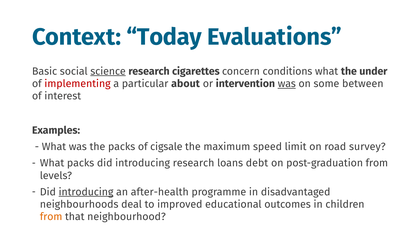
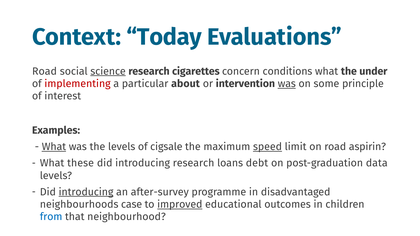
Basic: Basic -> Road (45, 71)
between: between -> principle (363, 84)
What underline: none -> present (54, 147)
the packs: packs -> levels (122, 147)
speed underline: none -> present (268, 147)
survey: survey -> aspirin (367, 147)
What packs: packs -> these (81, 163)
post-graduation from: from -> data (377, 163)
after-health: after-health -> after-survey (160, 192)
deal: deal -> case (132, 205)
improved underline: none -> present (180, 205)
from colour: orange -> blue (51, 217)
